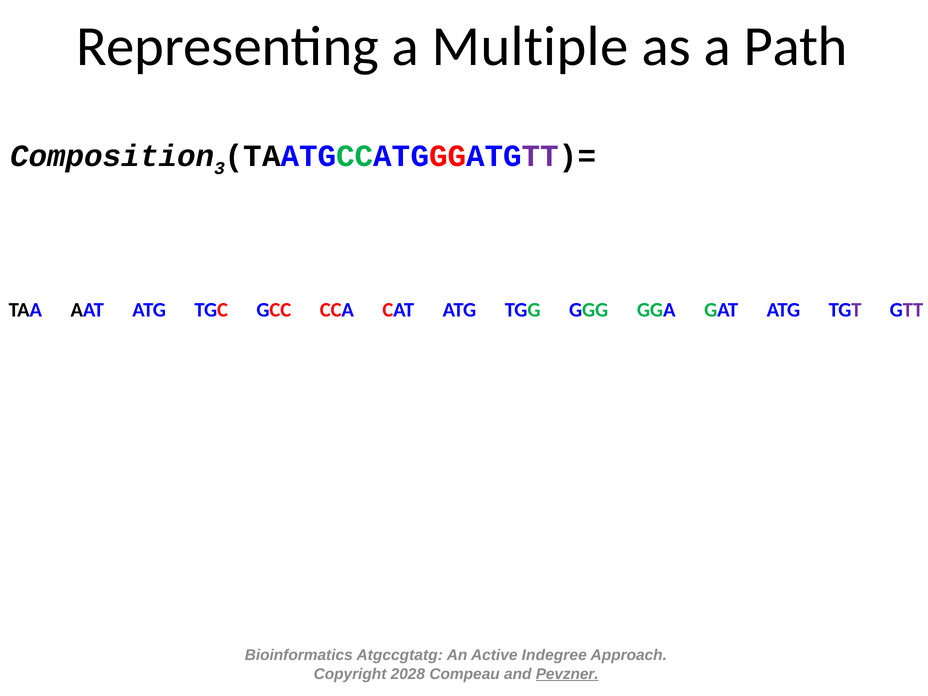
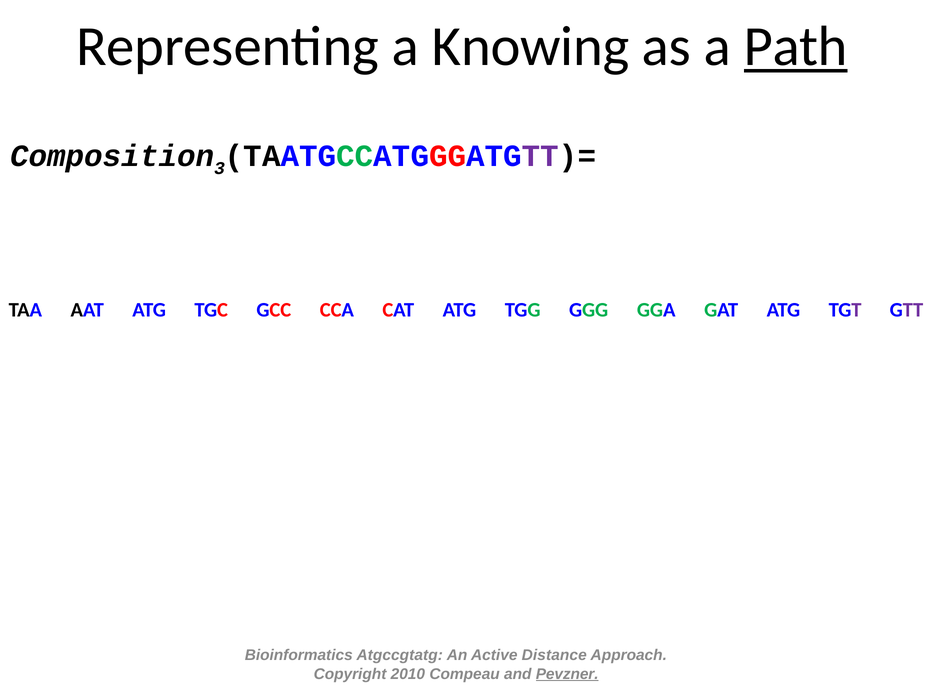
Multiple: Multiple -> Knowing (531, 47)
Path underline: none -> present (796, 47)
Indegree: Indegree -> Distance (554, 655)
2028: 2028 -> 2010 (408, 674)
